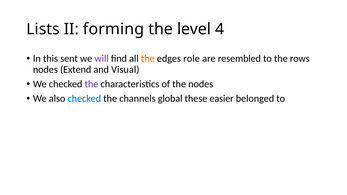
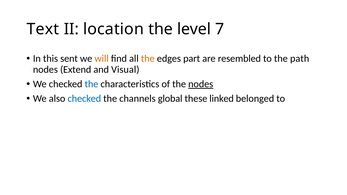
Lists: Lists -> Text (43, 29)
forming: forming -> location (113, 29)
4: 4 -> 7 (220, 29)
will colour: purple -> orange (102, 59)
role: role -> part (192, 59)
rows: rows -> path (300, 59)
the colour: purple -> blue (91, 84)
nodes underline: none -> present (201, 84)
easier: easier -> linked (222, 99)
